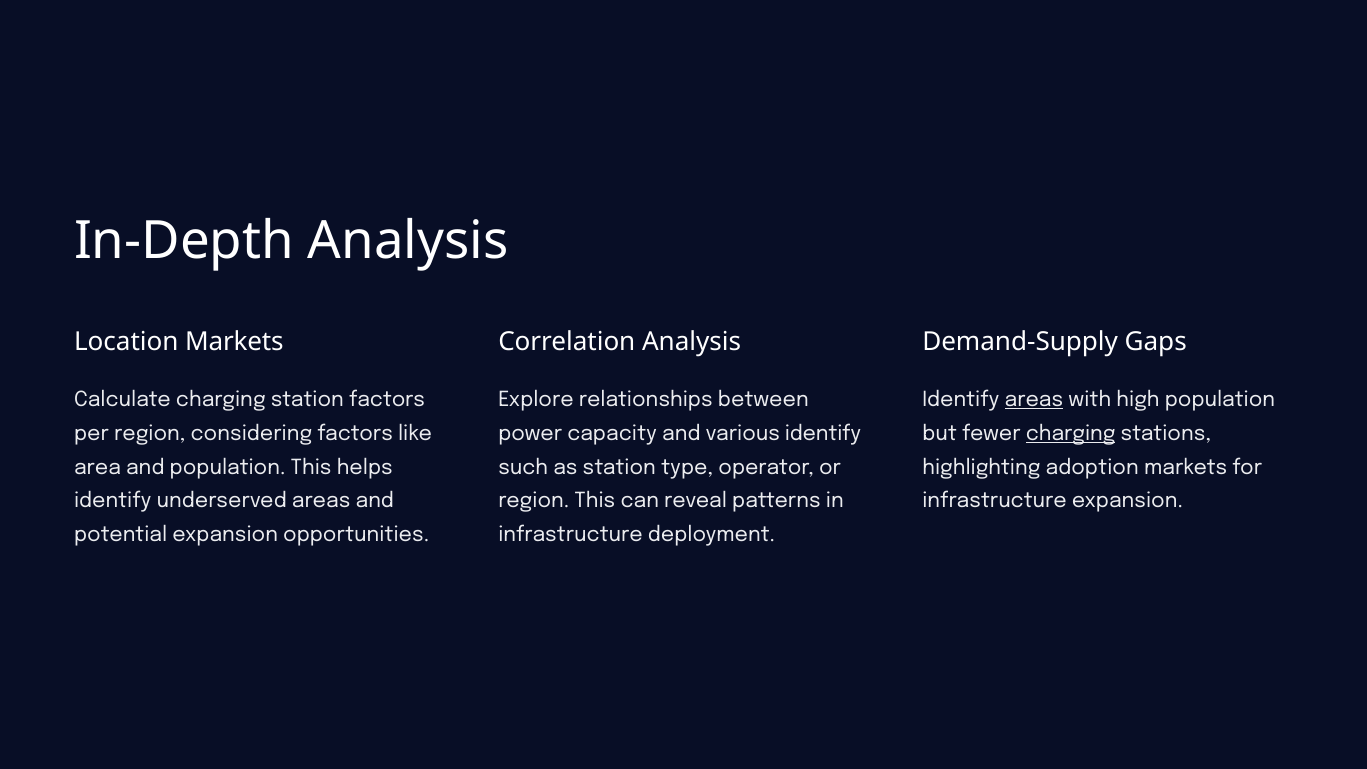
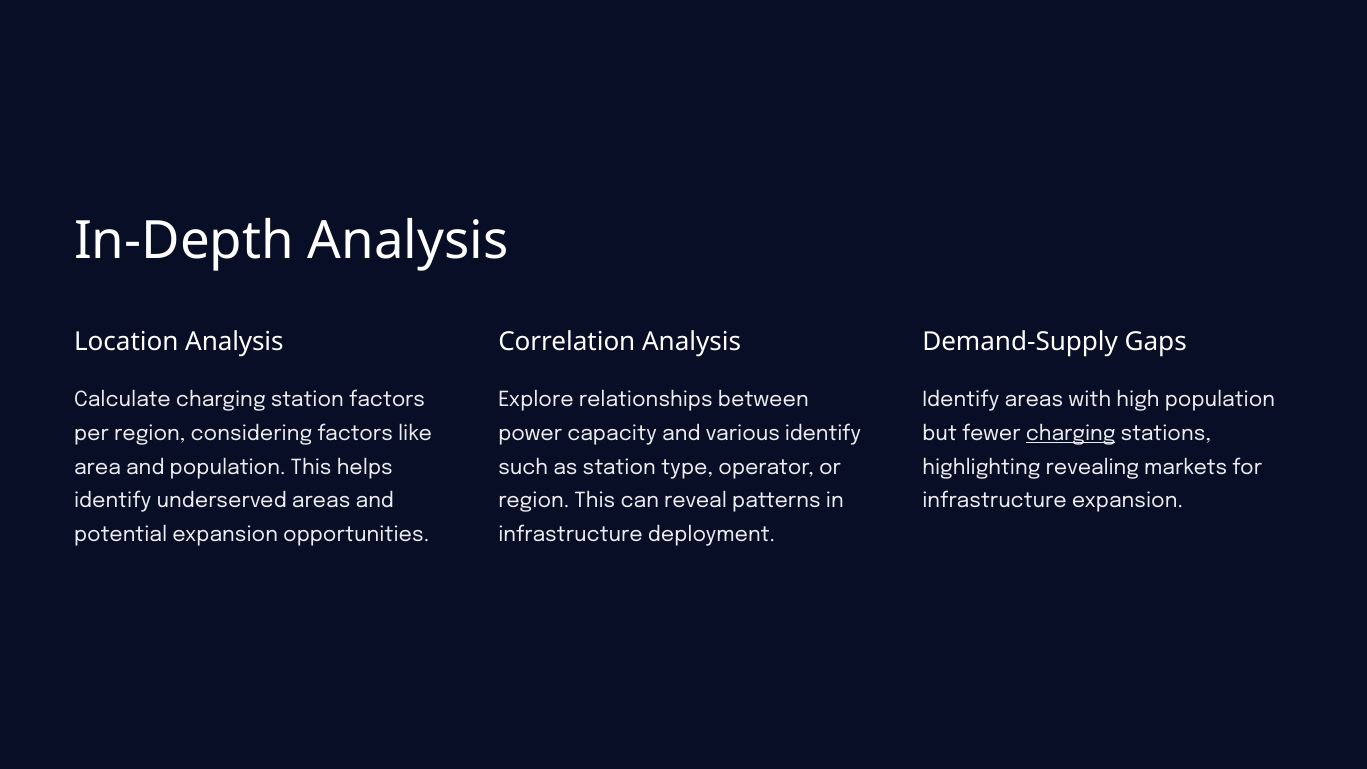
Location Markets: Markets -> Analysis (234, 341)
areas underline: present -> none (1034, 400)
adoption: adoption -> revealing (1092, 467)
